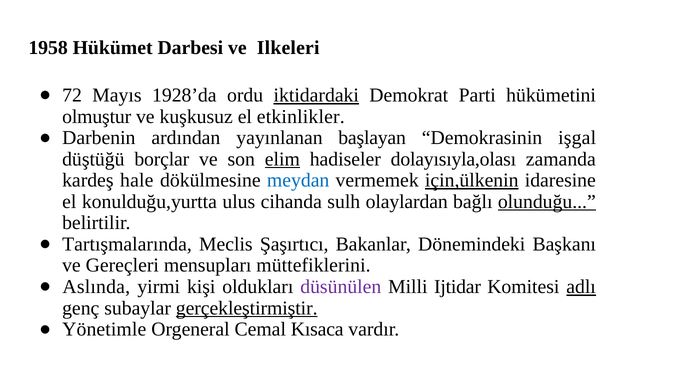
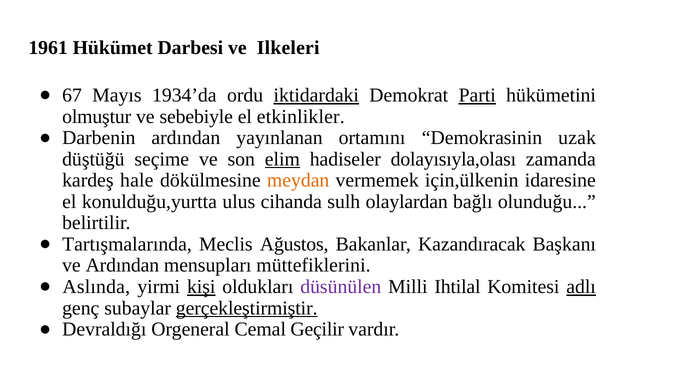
1958: 1958 -> 1961 (48, 48)
72: 72 -> 67 (72, 95)
1928’da: 1928’da -> 1934’da (184, 95)
Parti underline: none -> present (477, 95)
kuşkusuz: kuşkusuz -> sebebiyle (196, 117)
başlayan: başlayan -> ortamını (372, 138)
işgal: işgal -> uzak (577, 138)
borçlar: borçlar -> seçime (162, 159)
meydan colour: blue -> orange (298, 180)
için,ülkenin underline: present -> none (472, 180)
olunduğu underline: present -> none (547, 202)
Şaşırtıcı: Şaşırtıcı -> Ağustos (294, 244)
Dönemindeki: Dönemindeki -> Kazandıracak (472, 244)
ve Gereçleri: Gereçleri -> Ardından (122, 266)
kişi underline: none -> present (201, 287)
Ijtidar: Ijtidar -> Ihtilal (457, 287)
Yönetimle: Yönetimle -> Devraldığı (104, 330)
Kısaca: Kısaca -> Geçilir (317, 330)
